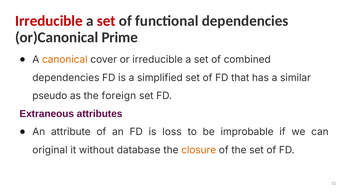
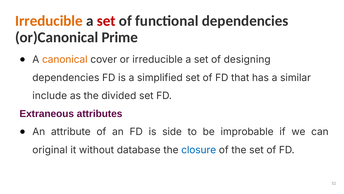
Irreducible colour: red -> orange (49, 21)
combined: combined -> designing (247, 60)
pseudo: pseudo -> include (50, 96)
foreign: foreign -> divided (119, 96)
loss: loss -> side (172, 132)
closure colour: orange -> blue (199, 150)
